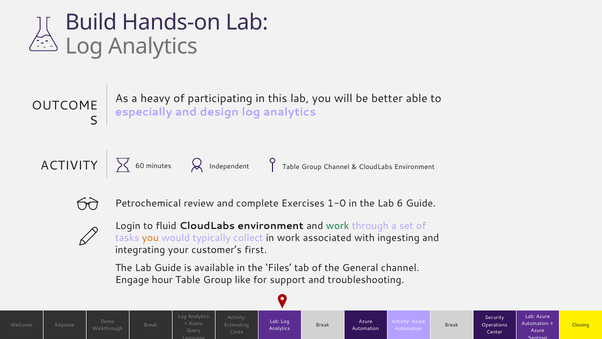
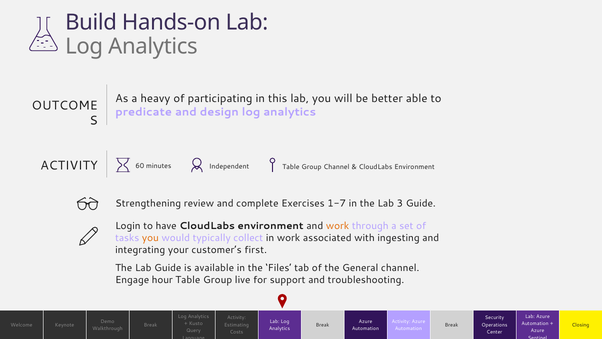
especially: especially -> predicate (144, 112)
Petrochemical: Petrochemical -> Strengthening (148, 203)
1-0: 1-0 -> 1-7 (337, 203)
6: 6 -> 3 (400, 203)
fluid: fluid -> have (166, 226)
work colour: green -> orange (338, 226)
like: like -> live (243, 280)
